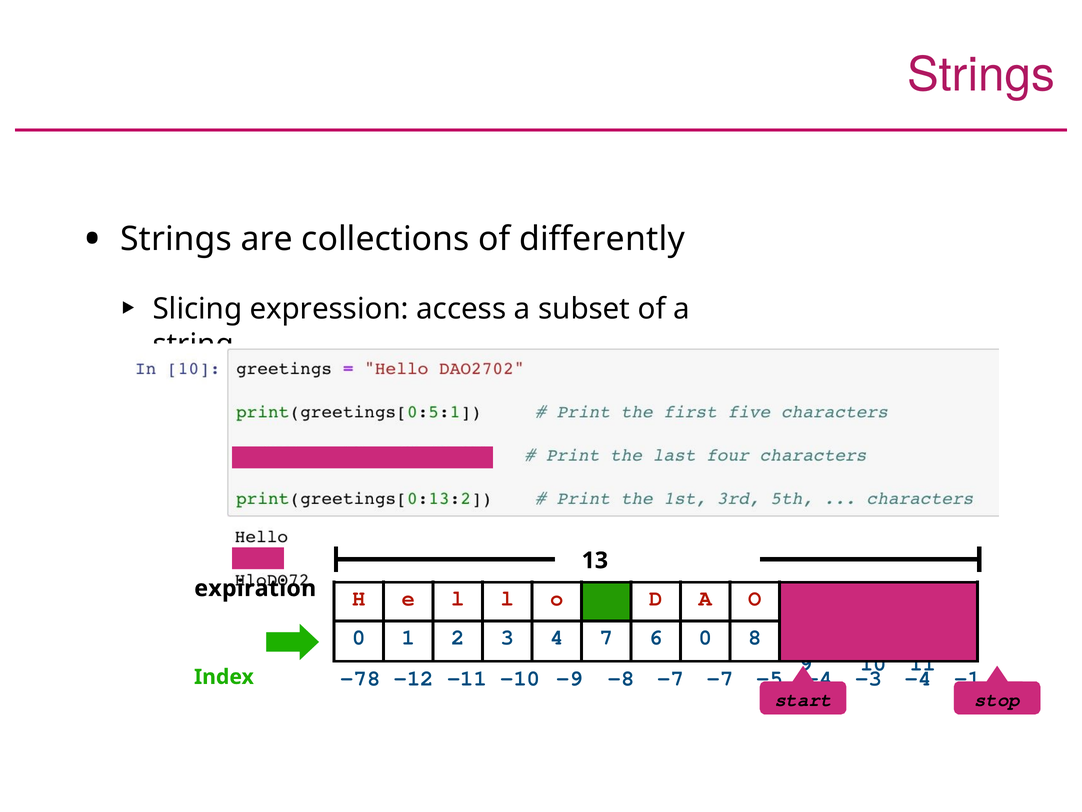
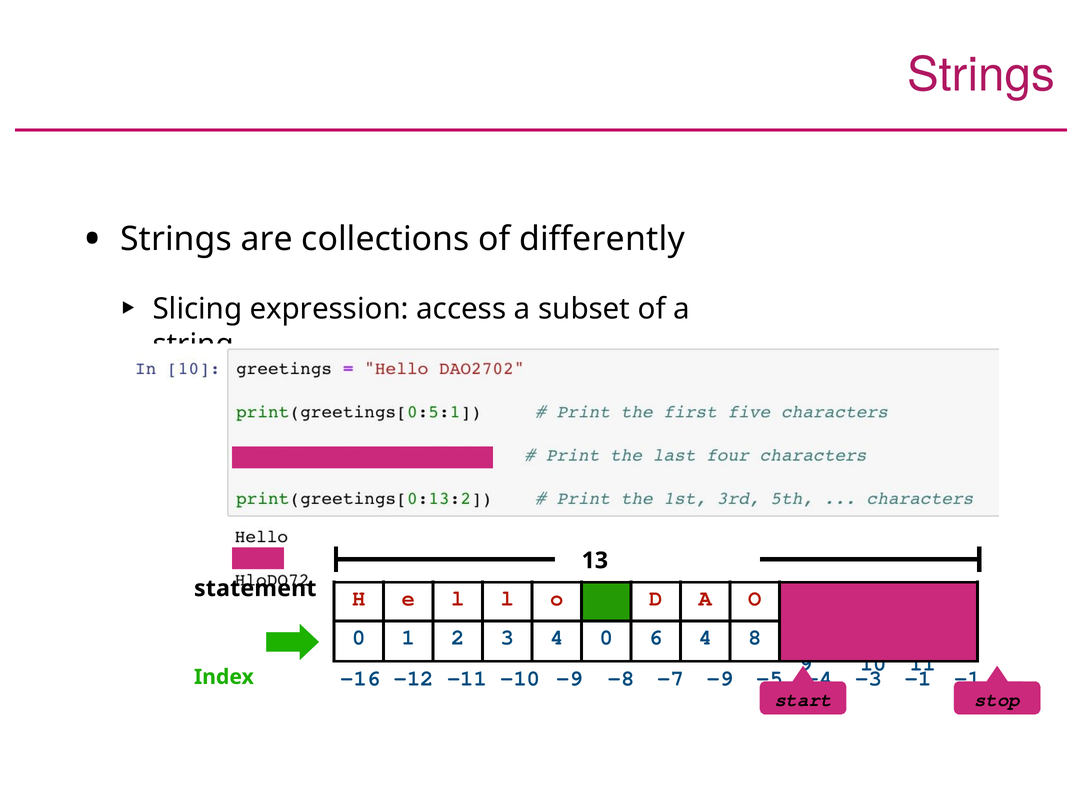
expiration: expiration -> statement (255, 588)
4 7: 7 -> 0 (606, 637)
6 0: 0 -> 4 (705, 637)
-78: -78 -> -16 (360, 678)
-7 -7: -7 -> -9 (720, 678)
-3 -4: -4 -> -1 (918, 678)
